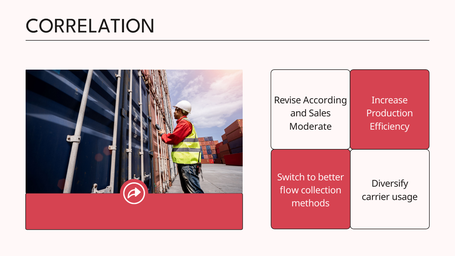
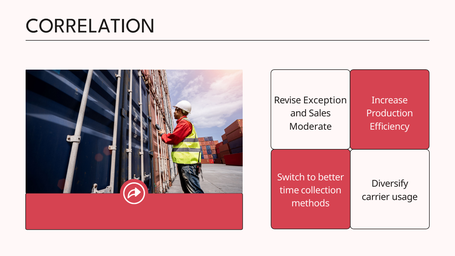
According: According -> Exception (325, 100)
flow: flow -> time (289, 190)
